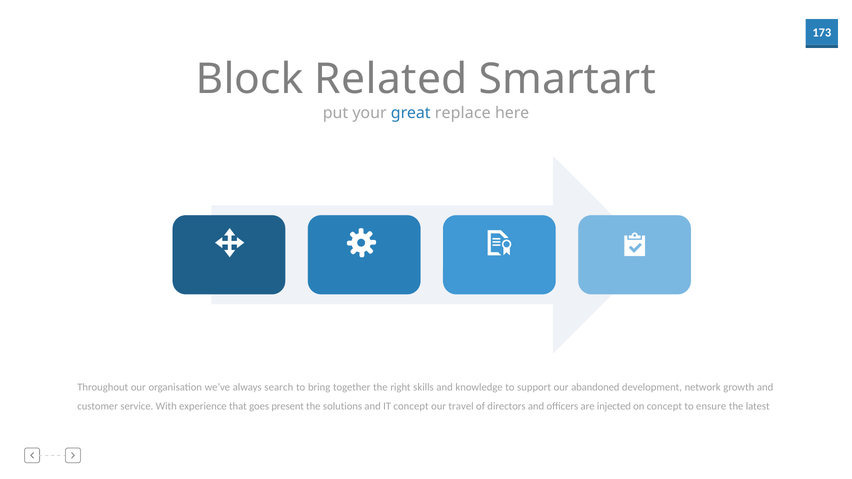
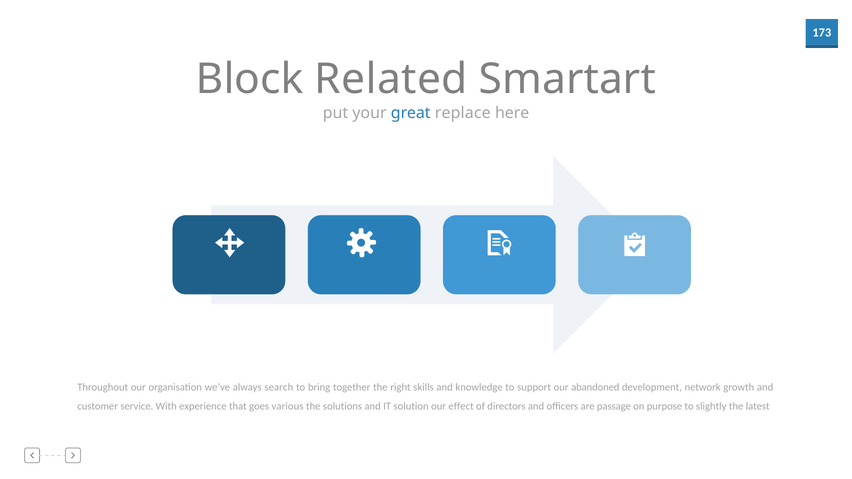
present: present -> various (288, 407)
IT concept: concept -> solution (411, 407)
travel: travel -> effect (461, 407)
injected: injected -> passage (614, 407)
on concept: concept -> purpose (664, 407)
ensure: ensure -> slightly (711, 407)
